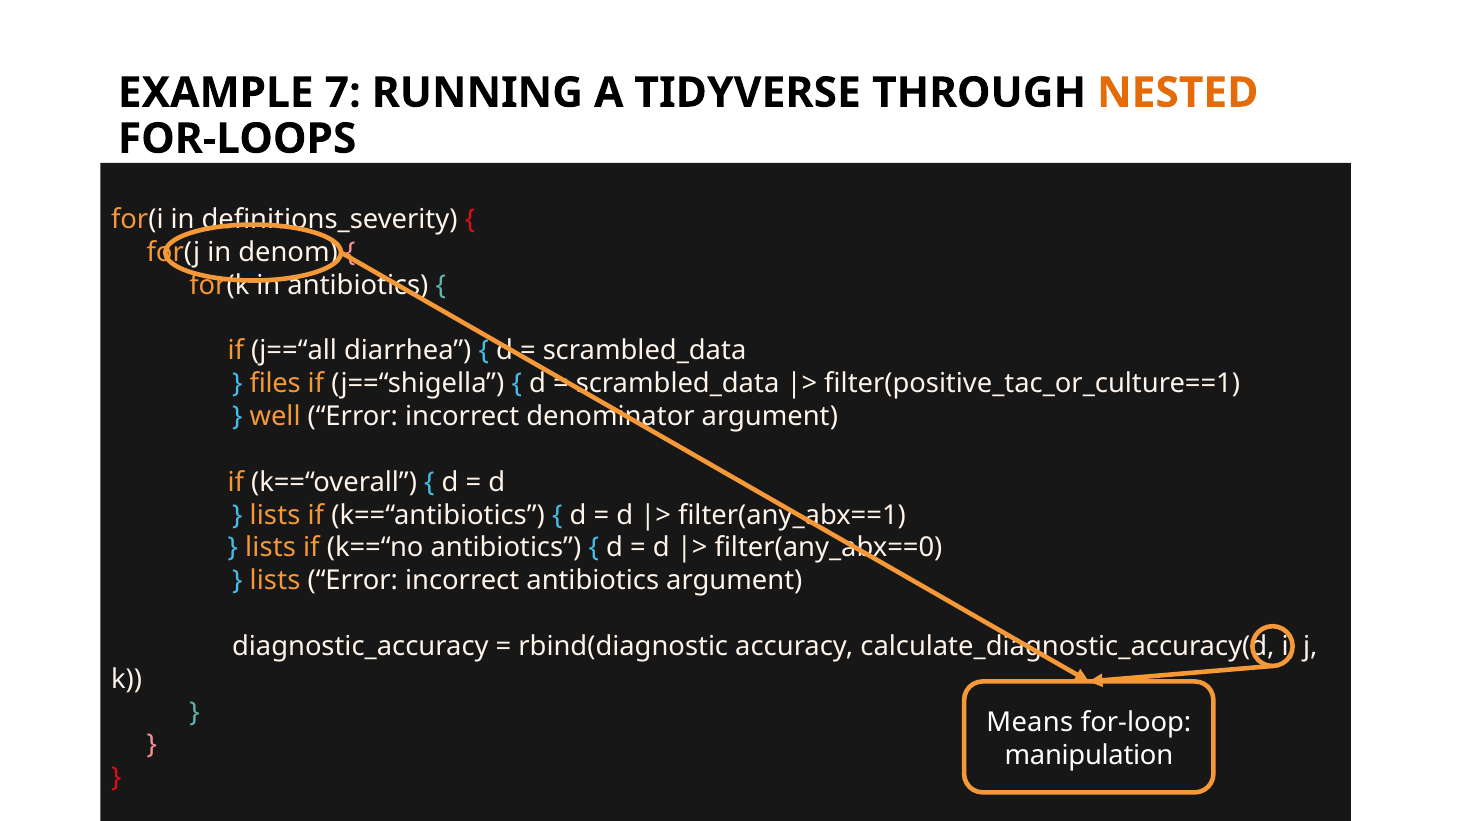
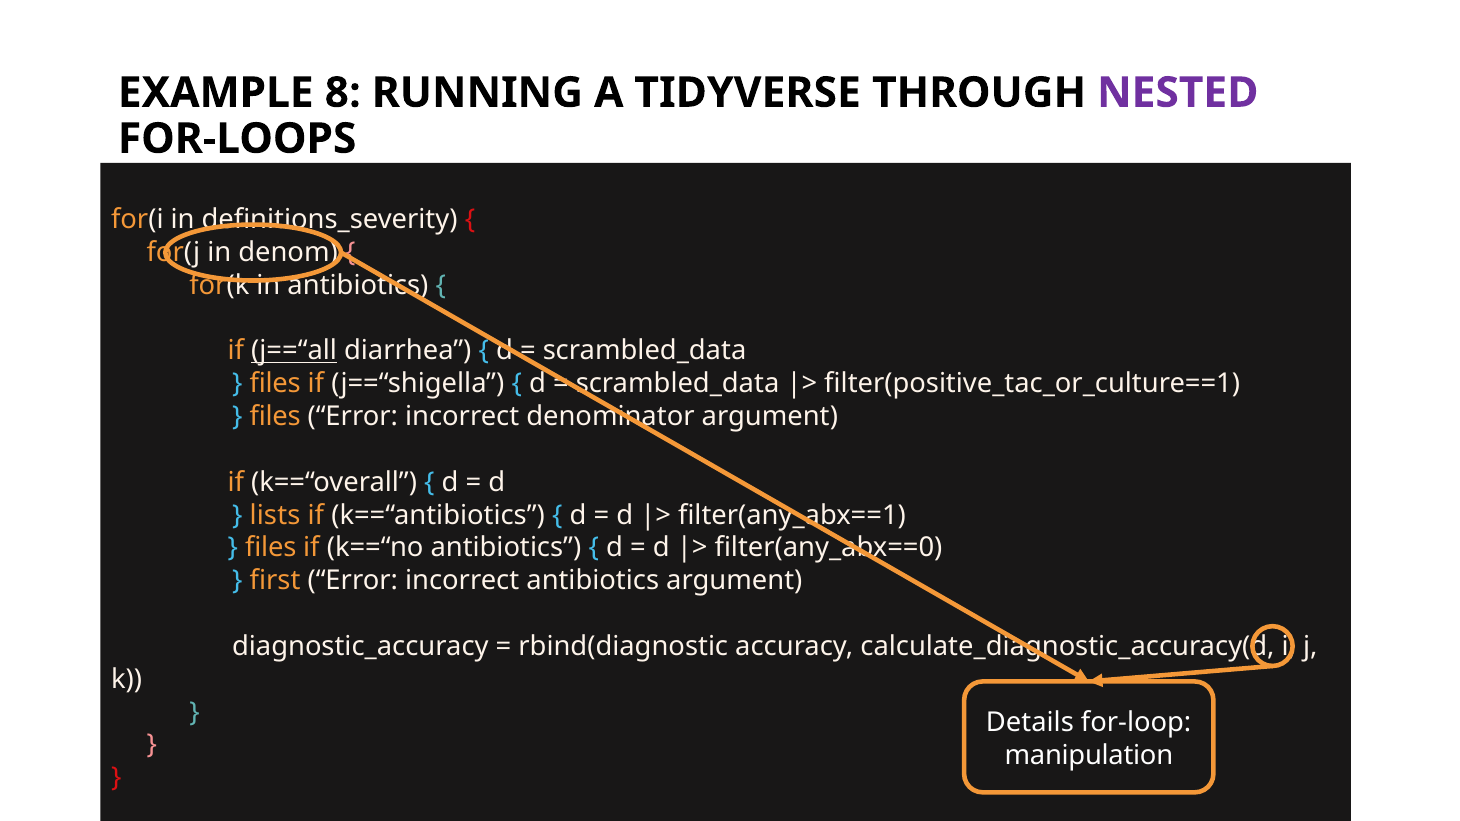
7: 7 -> 8 (343, 93)
NESTED colour: orange -> purple (1178, 93)
j==“all underline: none -> present (294, 351)
well: well -> files (275, 417)
lists: lists -> files (271, 548)
lists: lists -> first (275, 581)
Means: Means -> Details (1030, 723)
